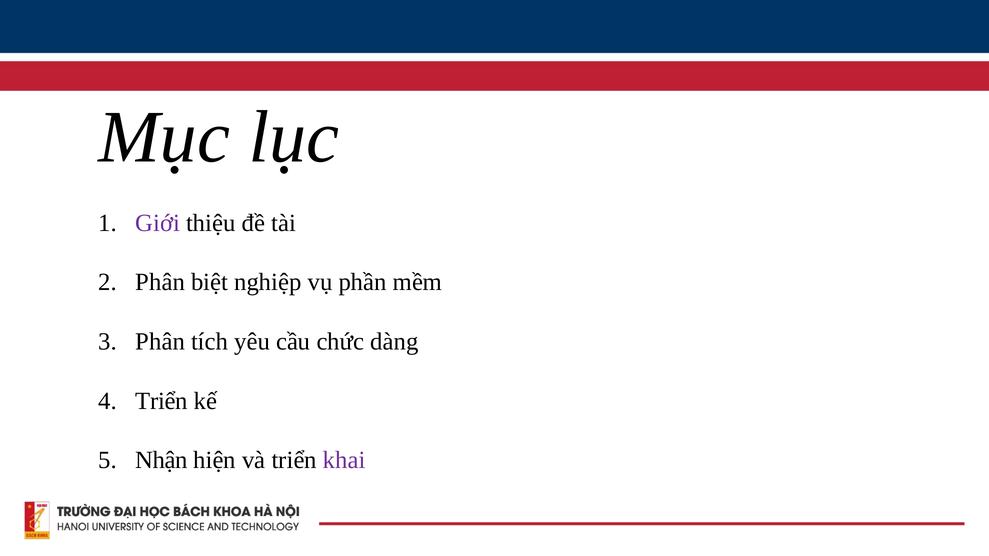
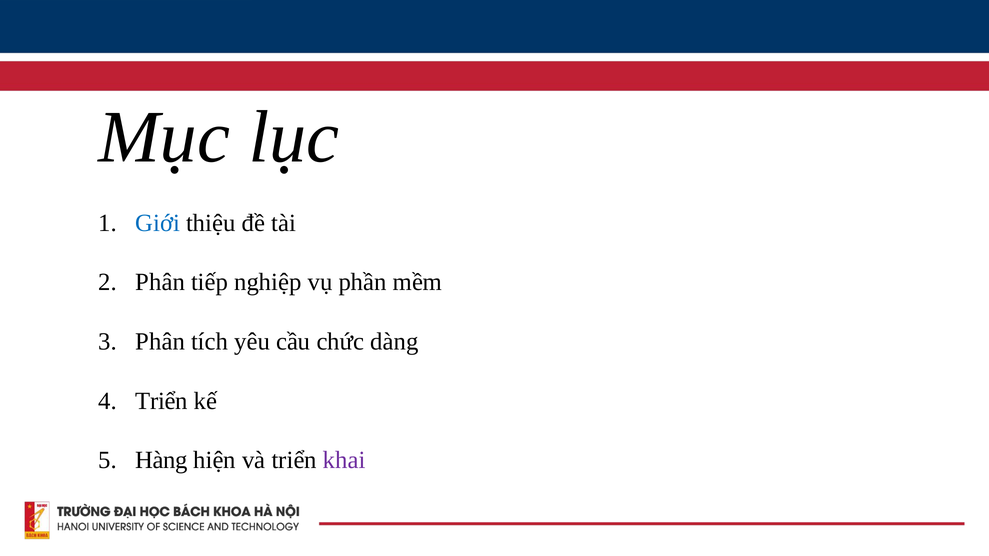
Giới colour: purple -> blue (158, 223)
biệt: biệt -> tiếp (210, 282)
Nhận: Nhận -> Hàng (161, 460)
